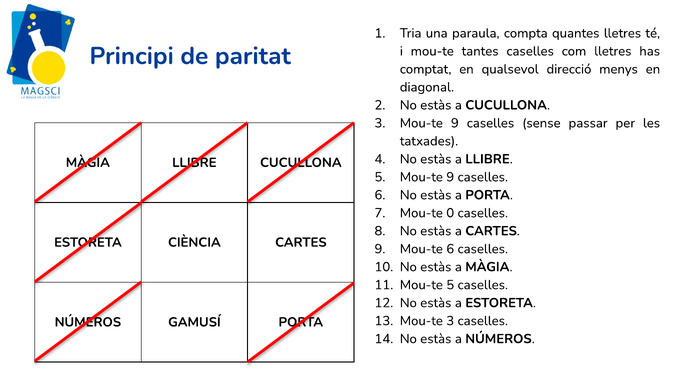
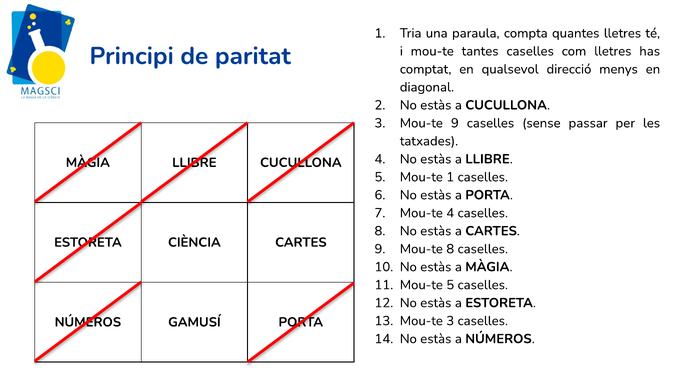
5 Mou-te 9: 9 -> 1 (450, 177)
Mou-te 0: 0 -> 4 (450, 213)
Mou-te 6: 6 -> 8 (450, 249)
